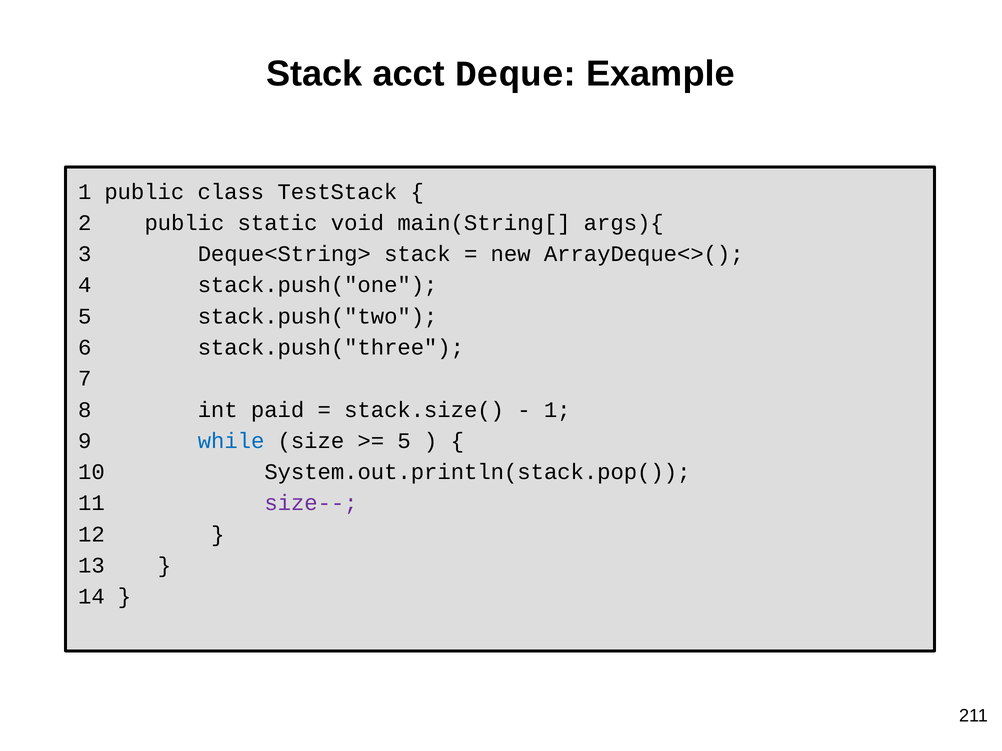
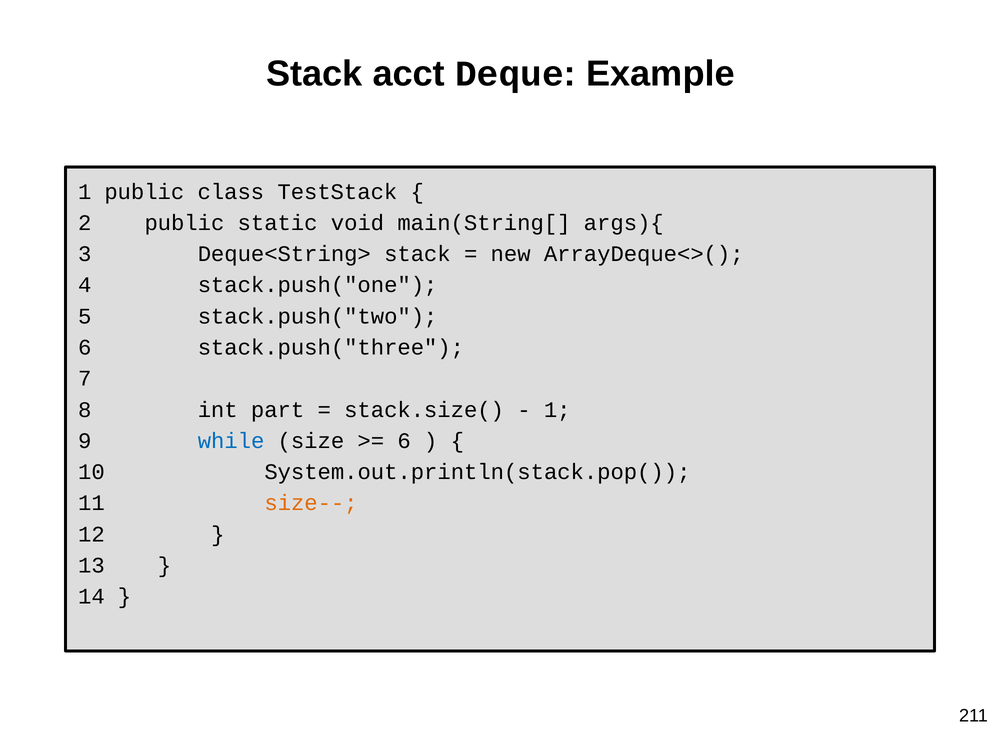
paid: paid -> part (278, 410)
5: 5 -> 6 (404, 441)
size-- colour: purple -> orange (311, 503)
